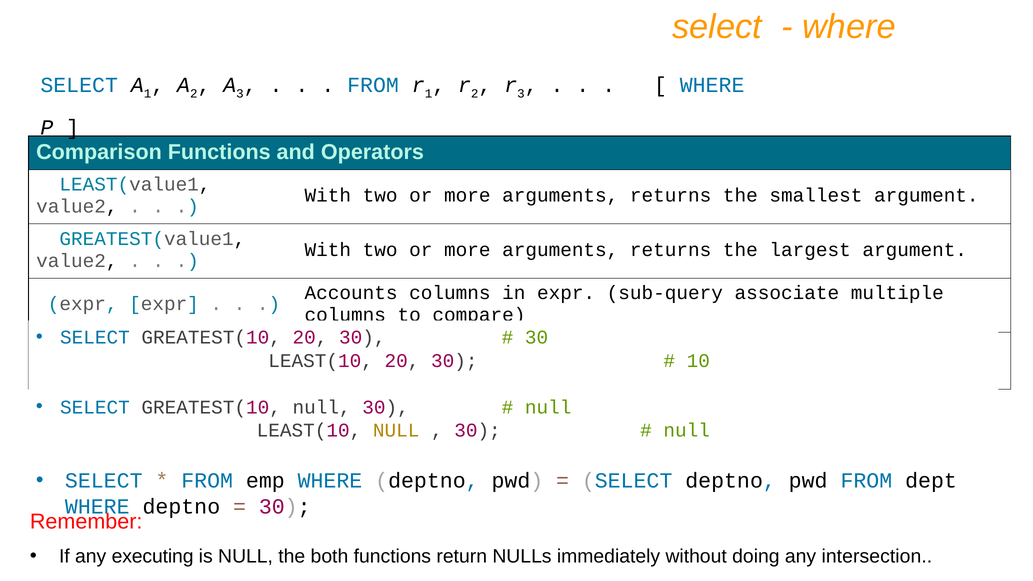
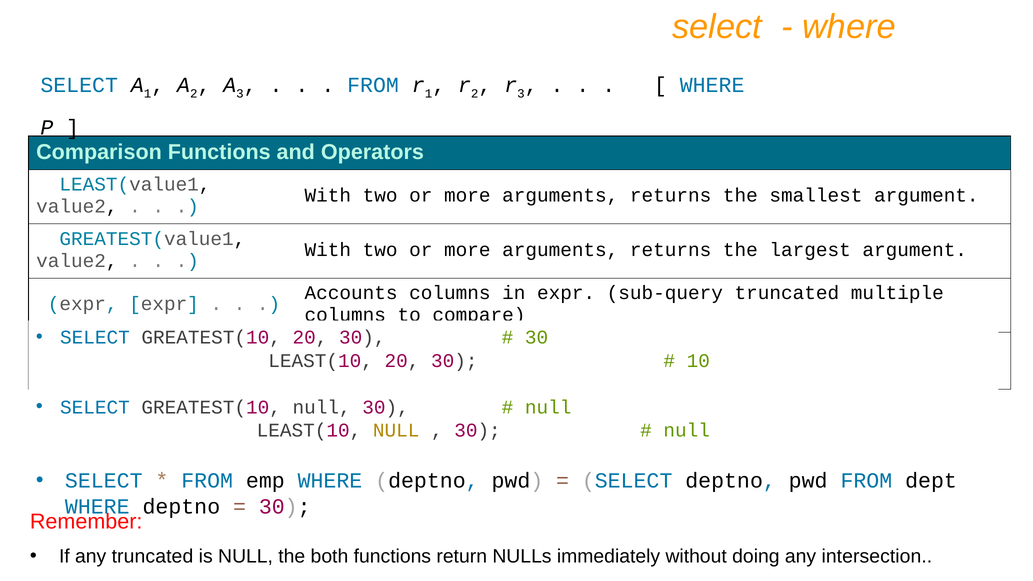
sub-query associate: associate -> truncated (787, 293)
any executing: executing -> truncated (152, 556)
